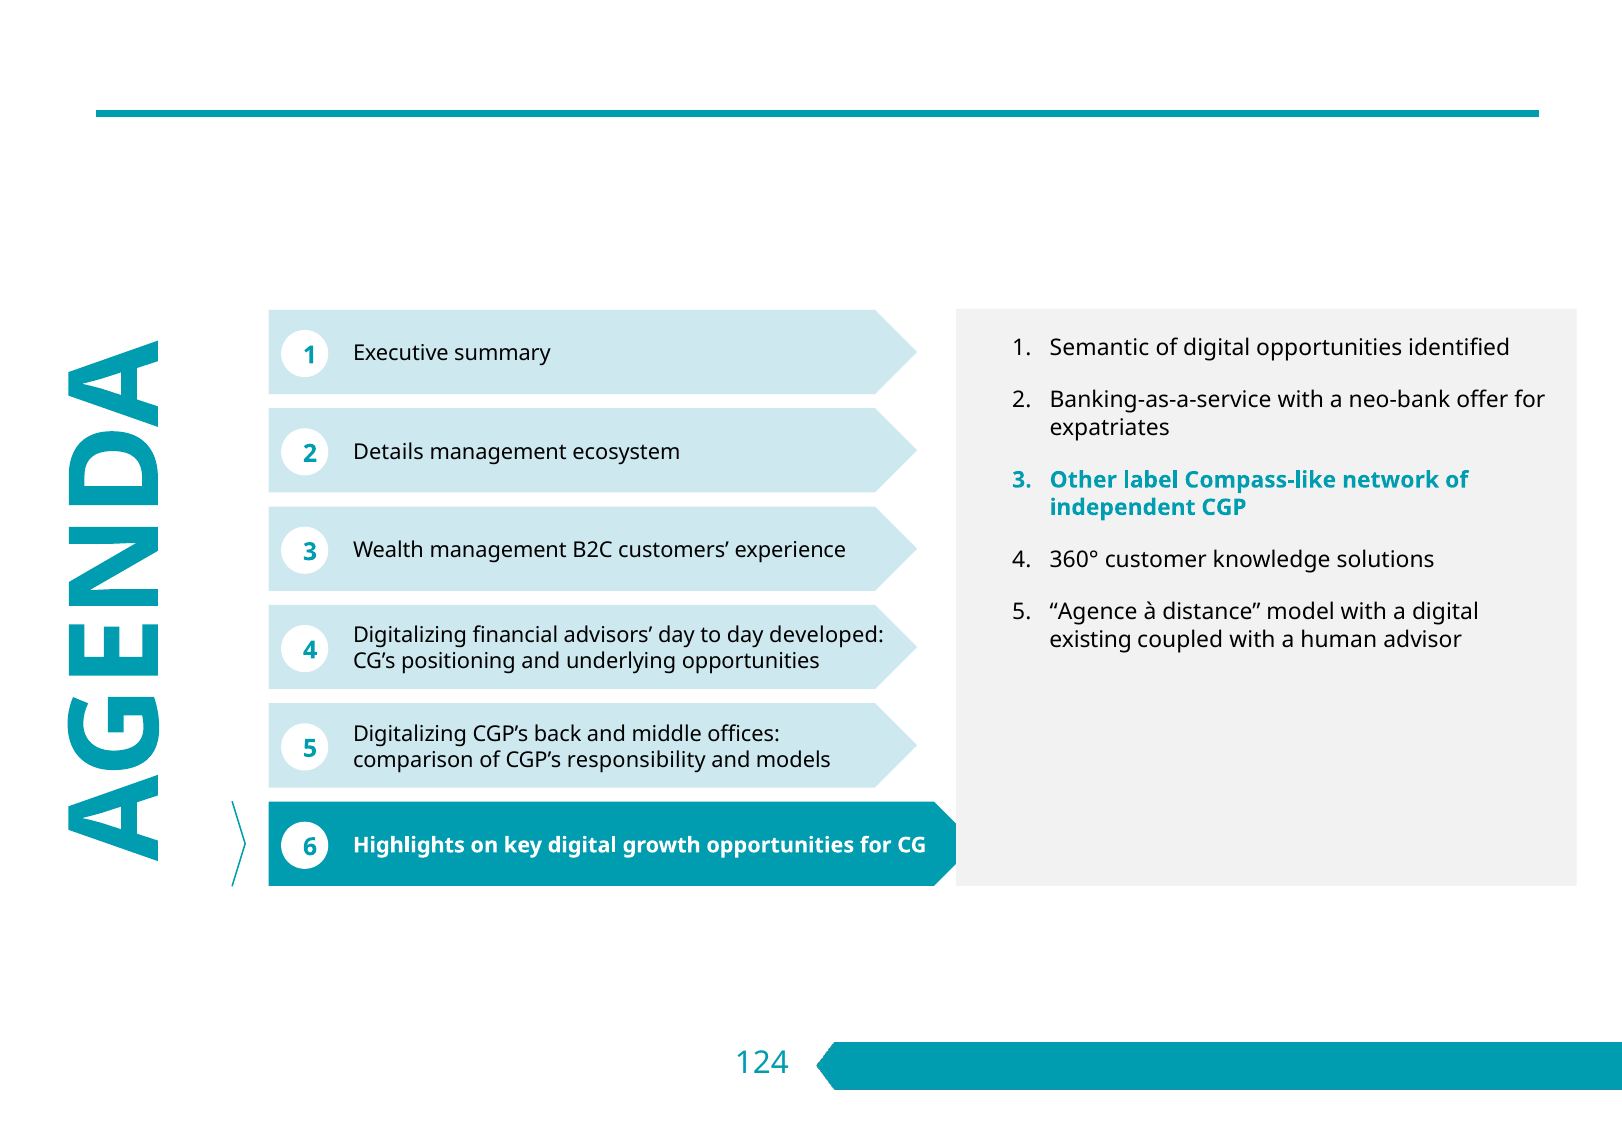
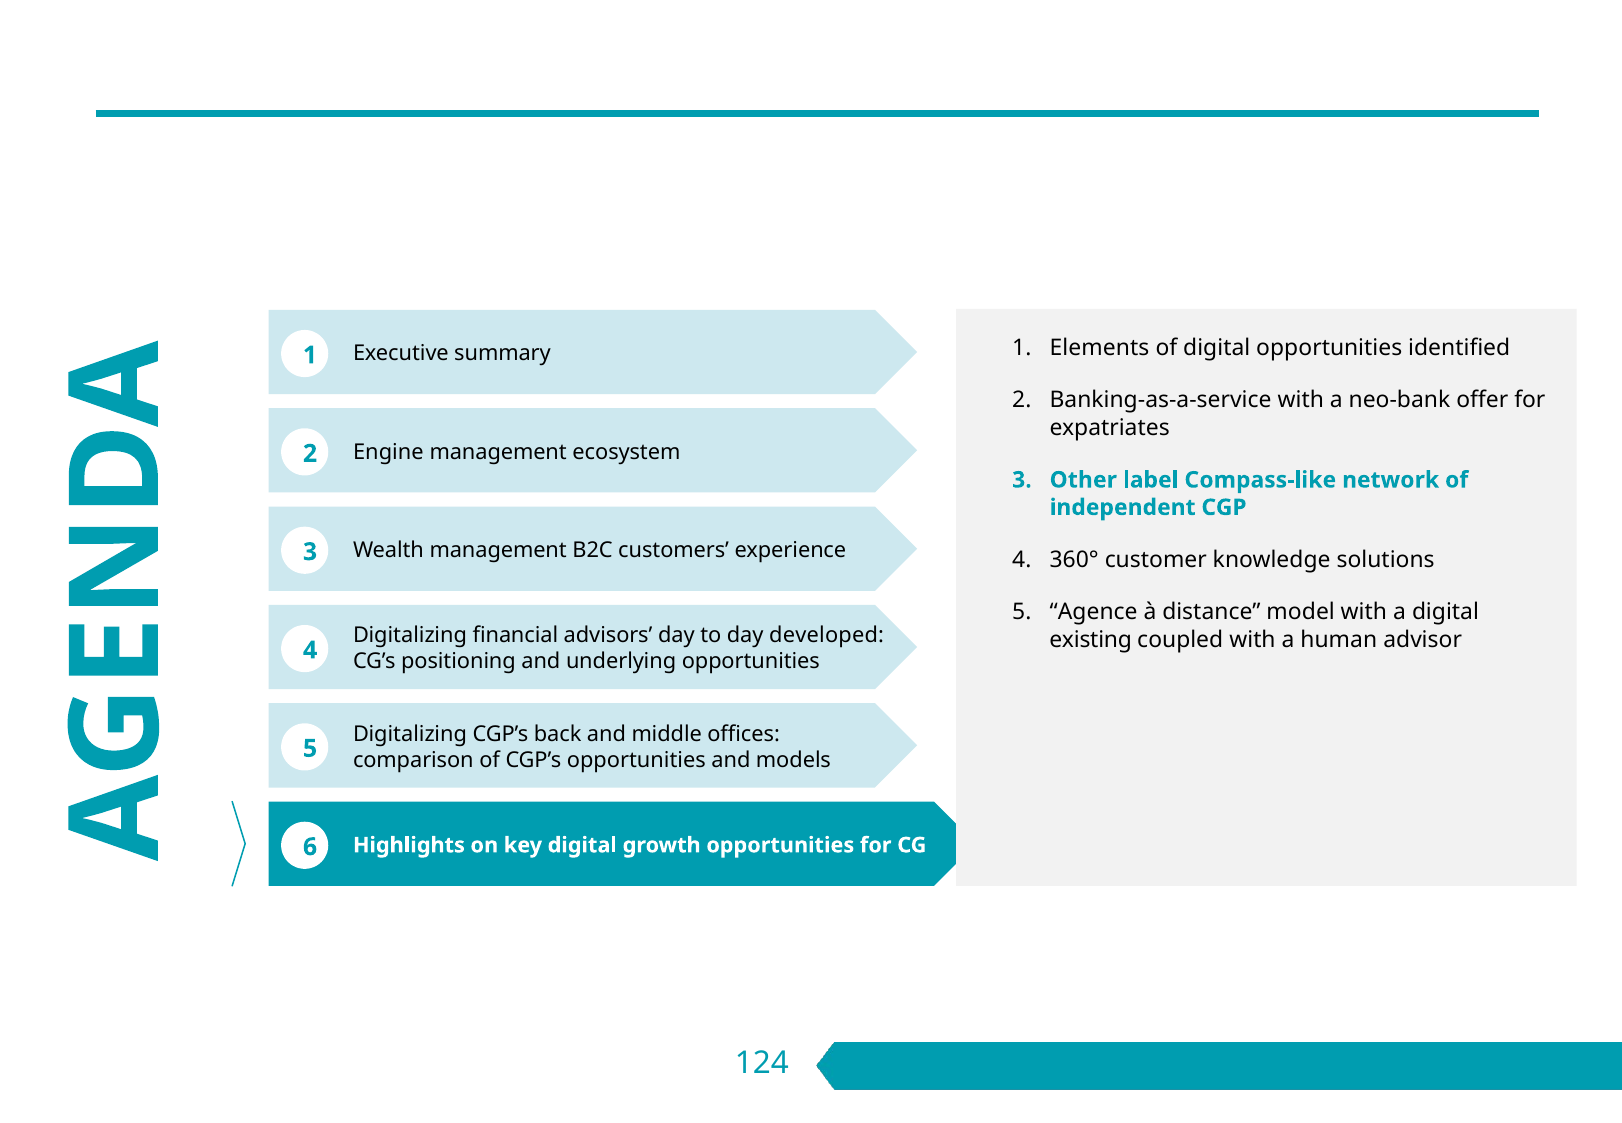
Semantic: Semantic -> Elements (1099, 348)
Details: Details -> Engine (388, 452)
CGP’s responsibility: responsibility -> opportunities (636, 760)
